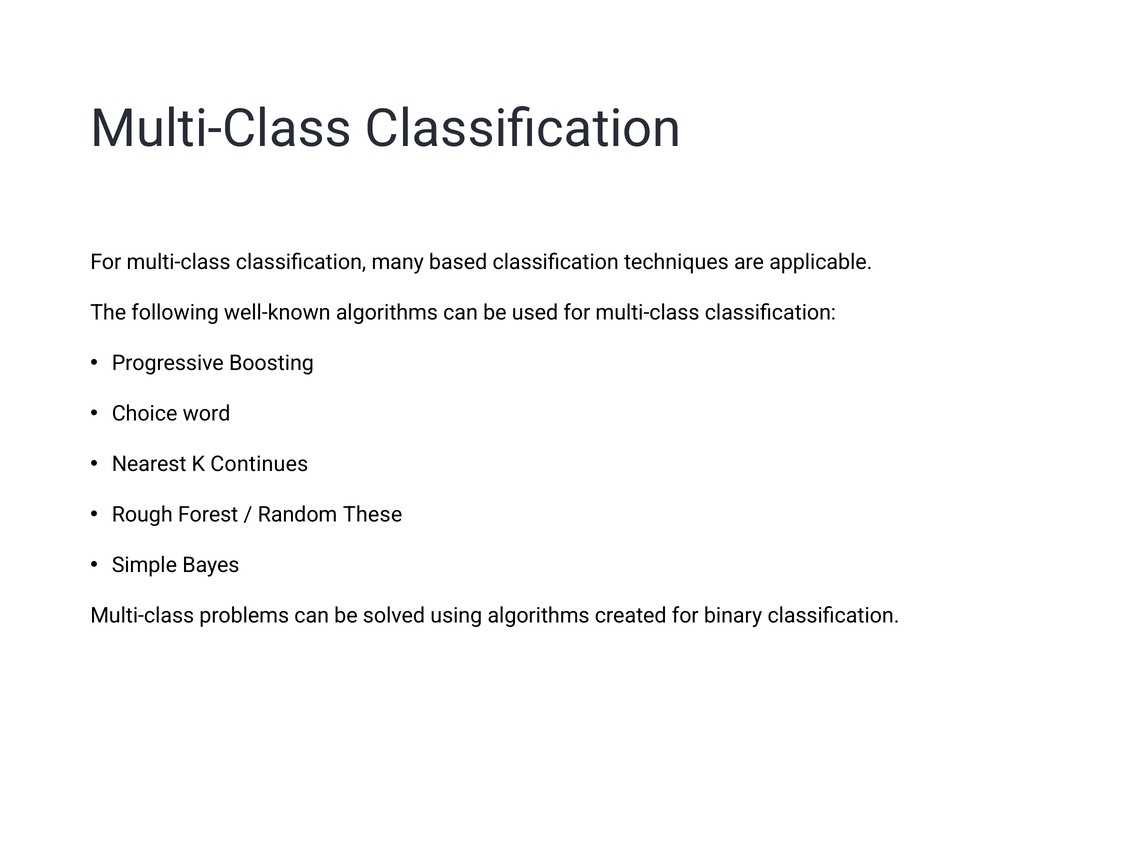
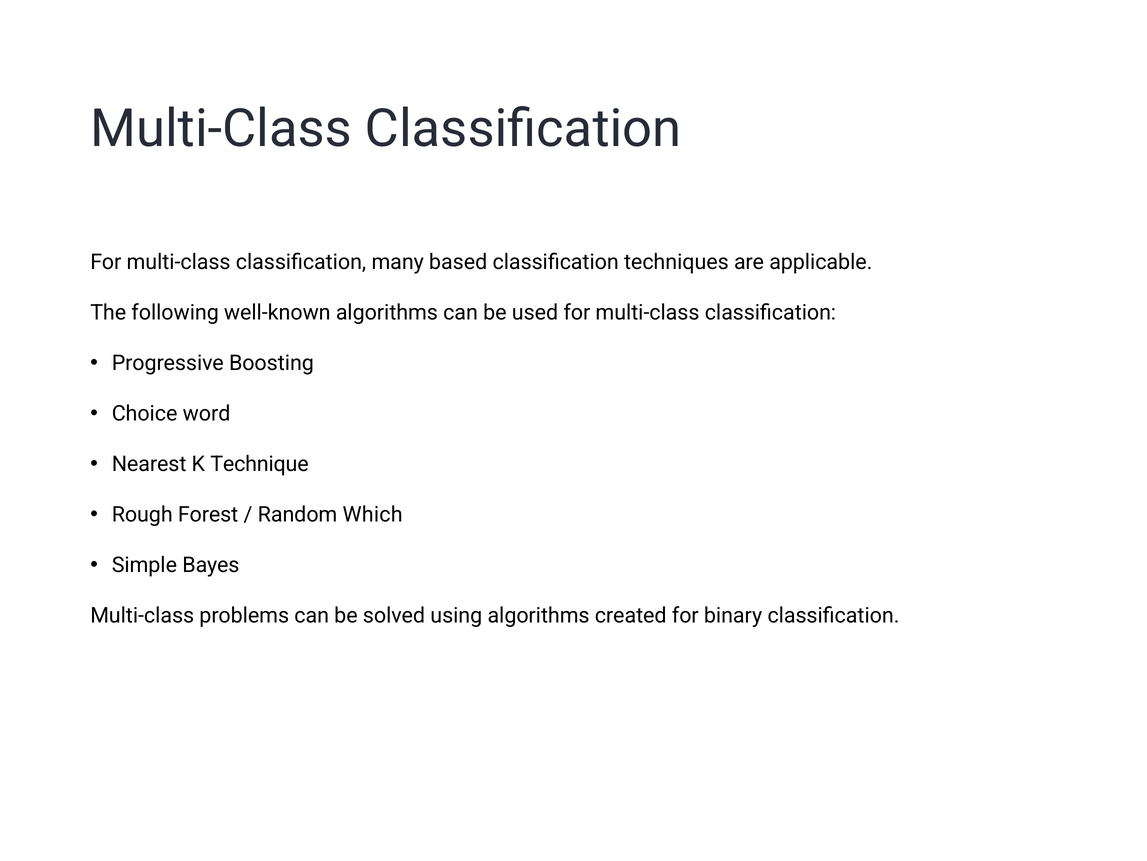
Continues: Continues -> Technique (259, 464)
These: These -> Which (373, 514)
